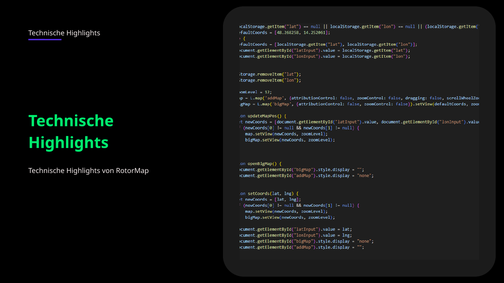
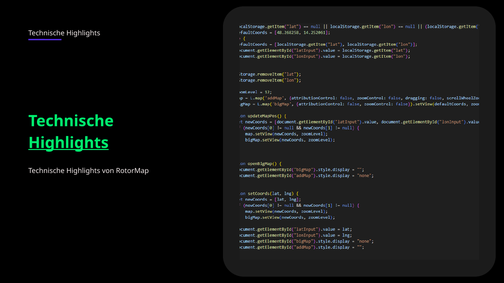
Highlights underline: none -> present (69, 143)
